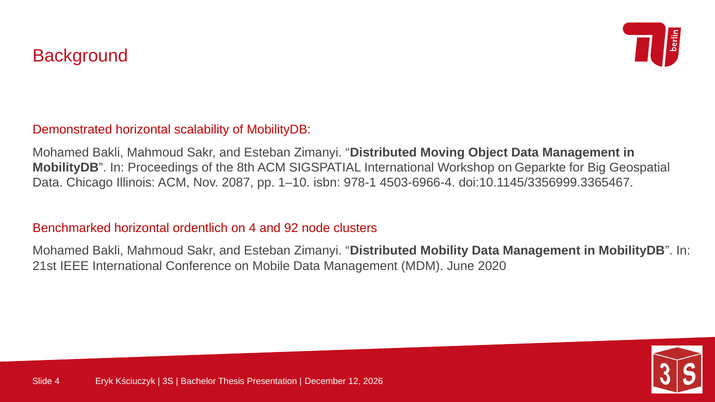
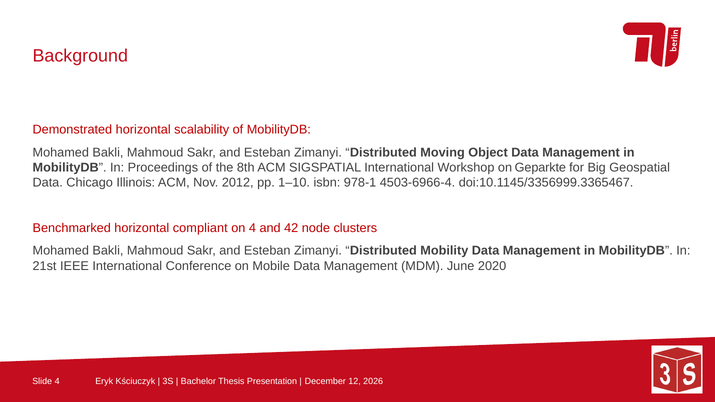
2087: 2087 -> 2012 (238, 183)
ordentlich: ordentlich -> compliant (200, 228)
92: 92 -> 42 (291, 228)
